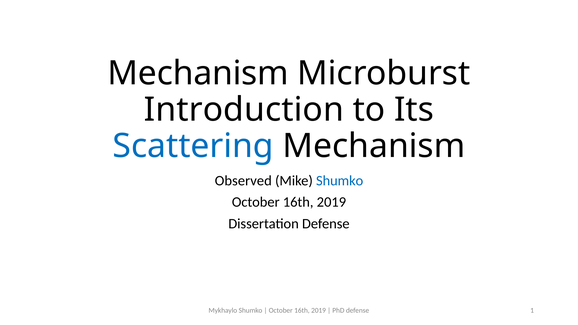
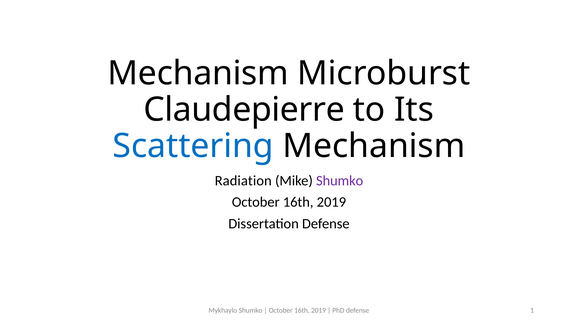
Introduction: Introduction -> Claudepierre (244, 110)
Observed: Observed -> Radiation (243, 181)
Shumko colour: blue -> purple (340, 181)
